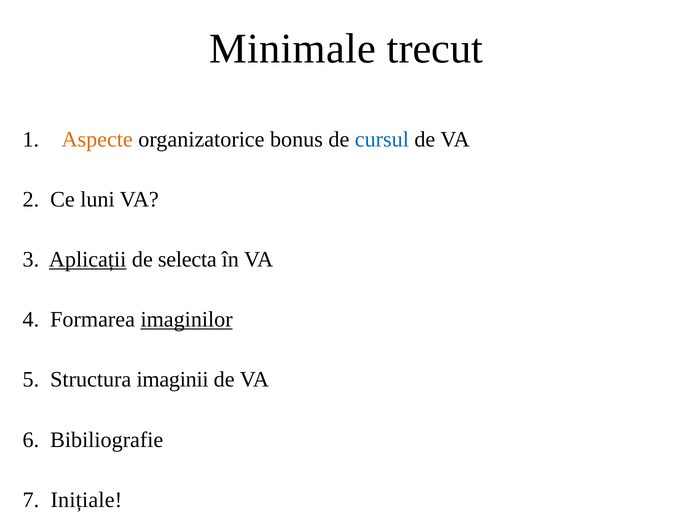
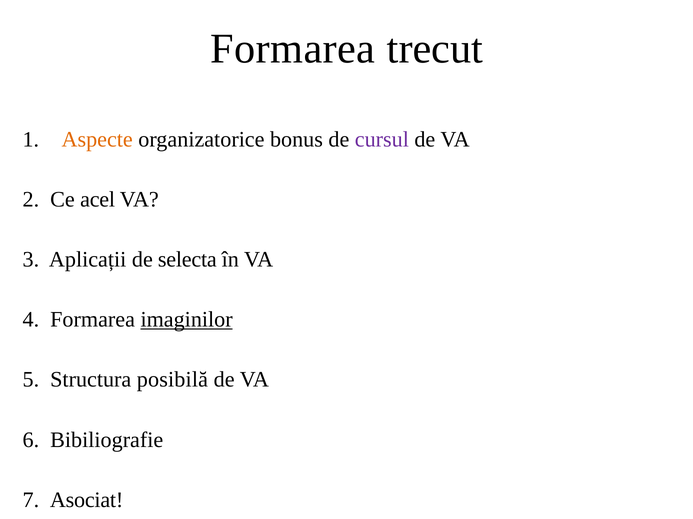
Minimale: Minimale -> Formarea (293, 49)
cursul colour: blue -> purple (382, 140)
luni: luni -> acel (98, 200)
Aplicații underline: present -> none (88, 260)
imaginii: imaginii -> posibilă (172, 380)
Inițiale: Inițiale -> Asociat (87, 501)
